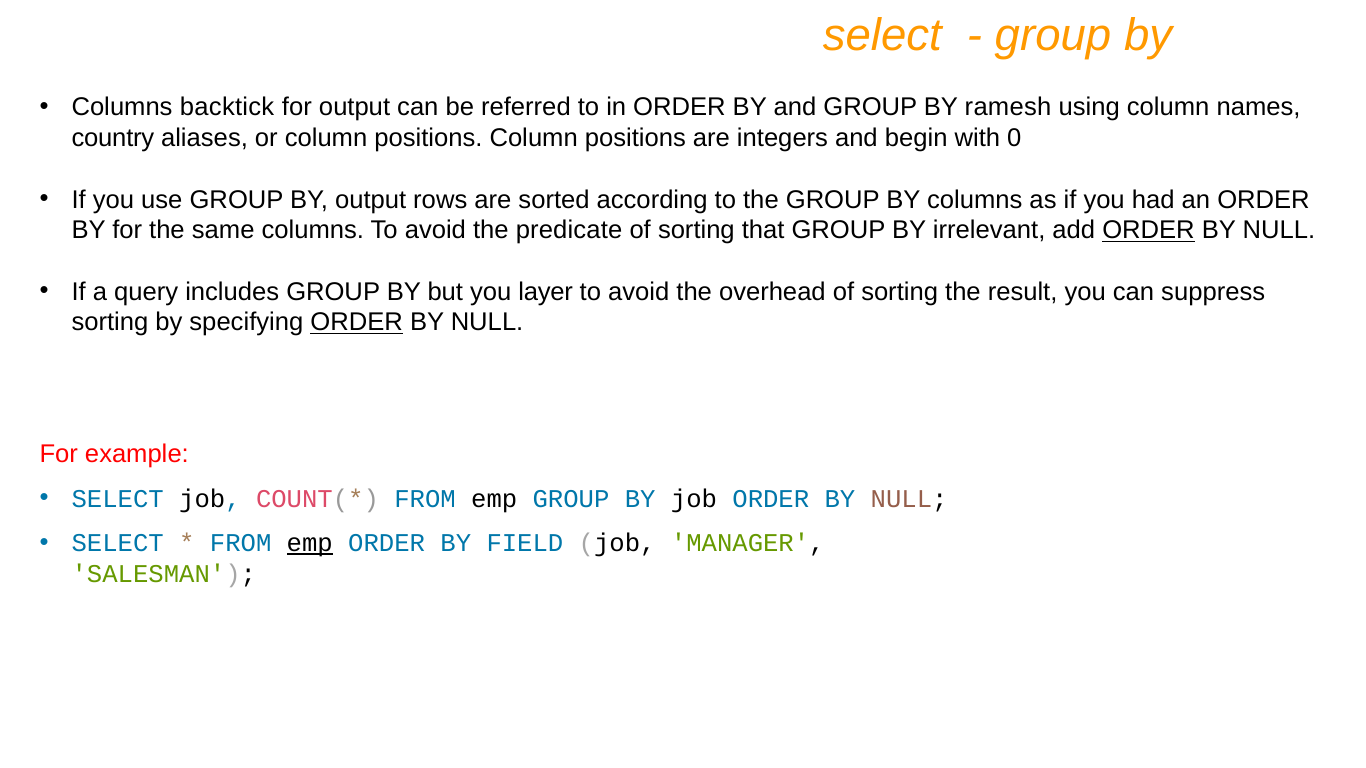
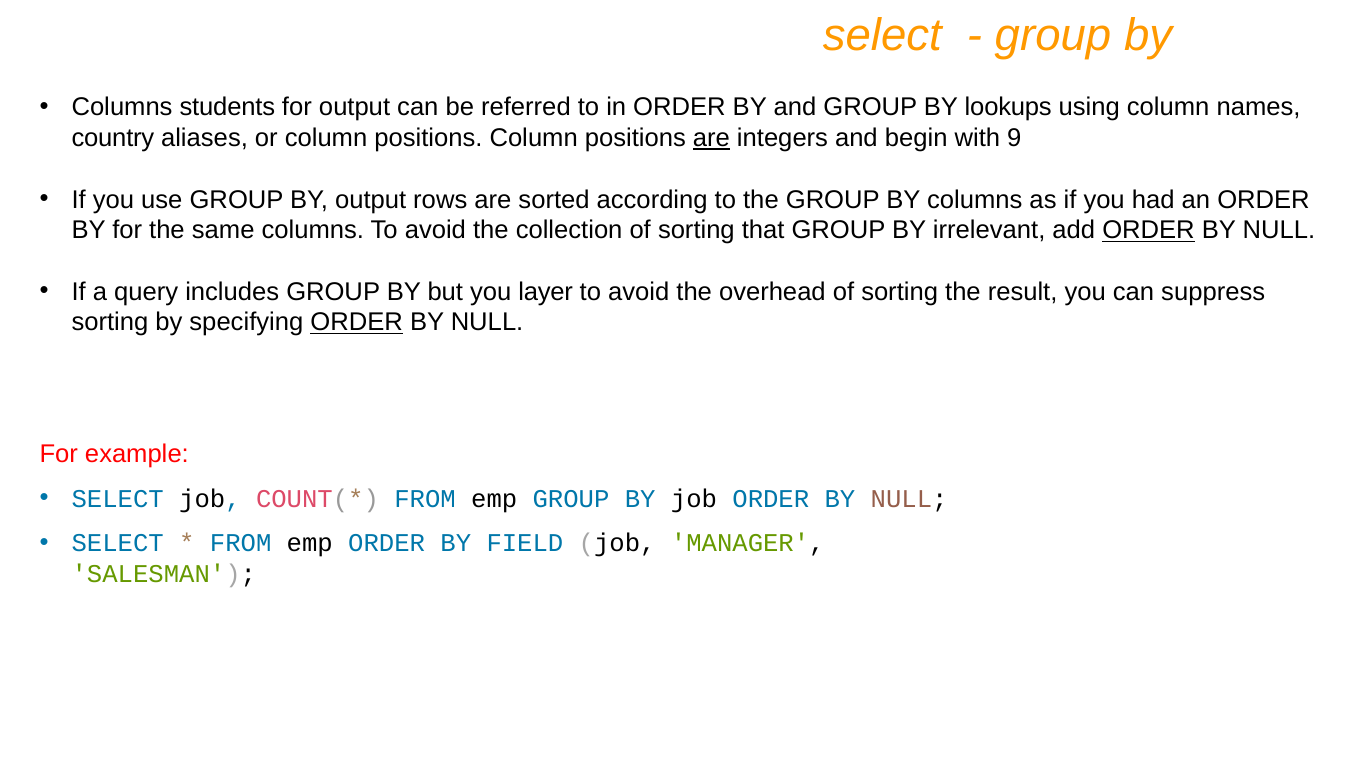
backtick: backtick -> students (227, 108)
ramesh: ramesh -> lookups (1008, 108)
are underline: none -> present (711, 138)
0: 0 -> 9 (1014, 138)
predicate: predicate -> collection (569, 230)
emp underline: present -> none (310, 543)
